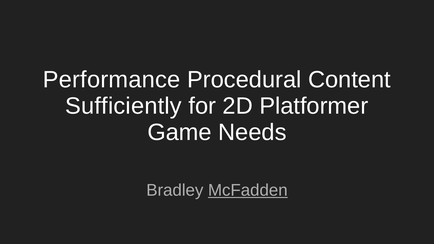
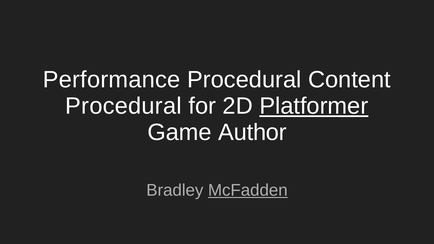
Sufficiently: Sufficiently -> Procedural (123, 106)
Platformer underline: none -> present (314, 106)
Needs: Needs -> Author (252, 133)
